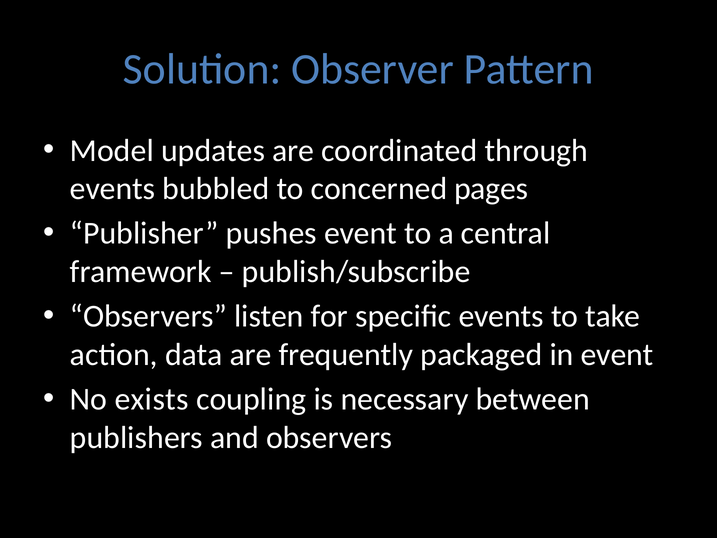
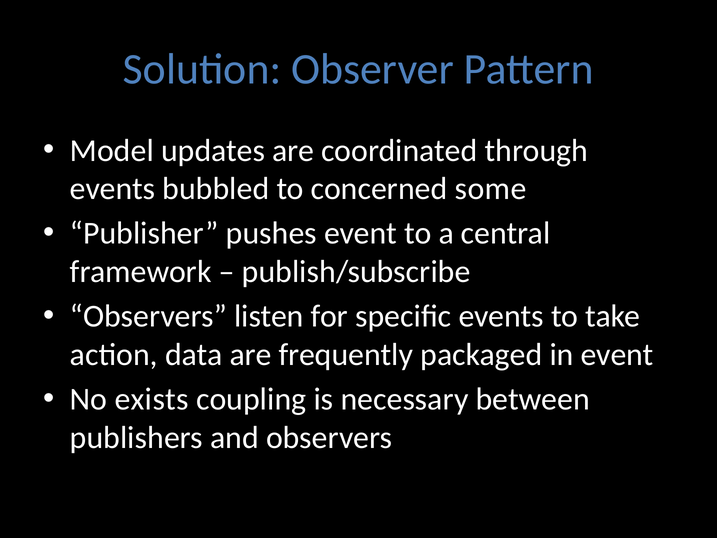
pages: pages -> some (491, 189)
